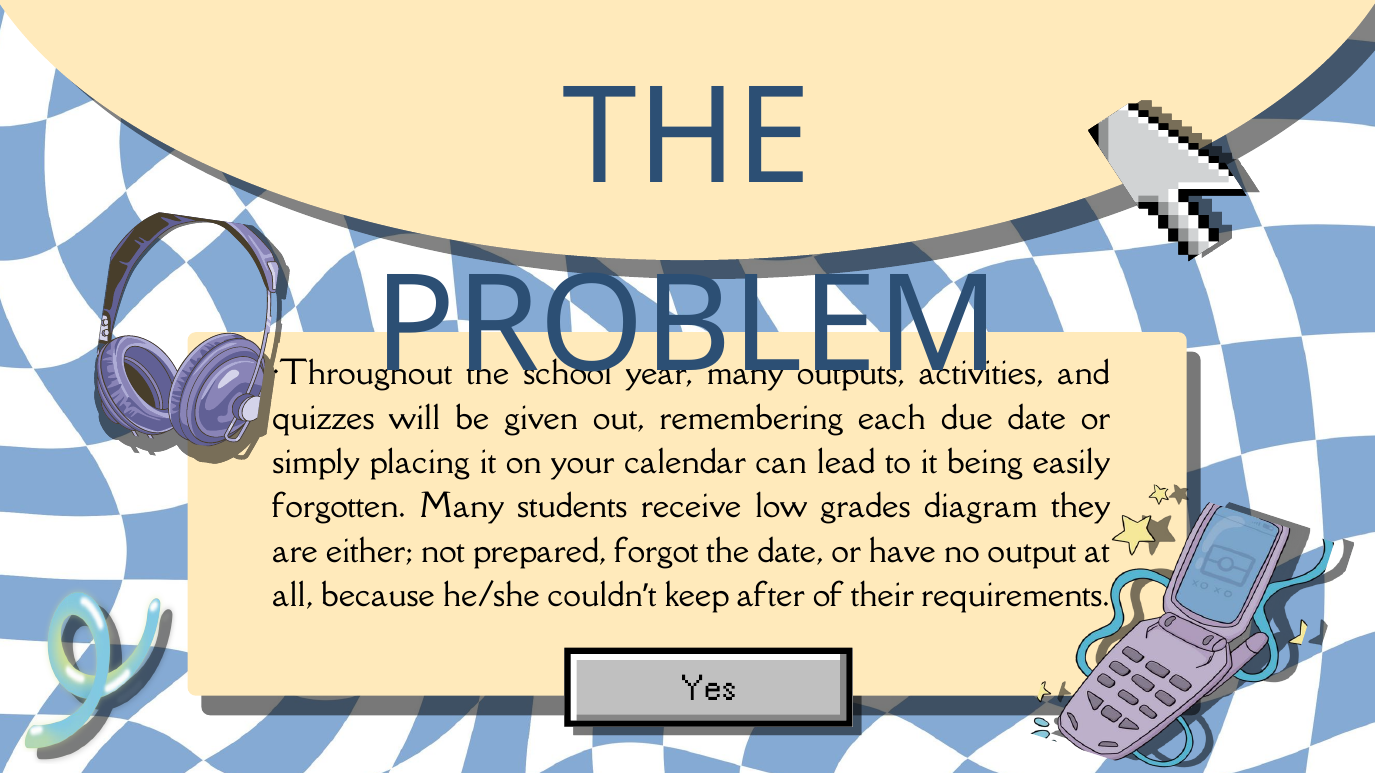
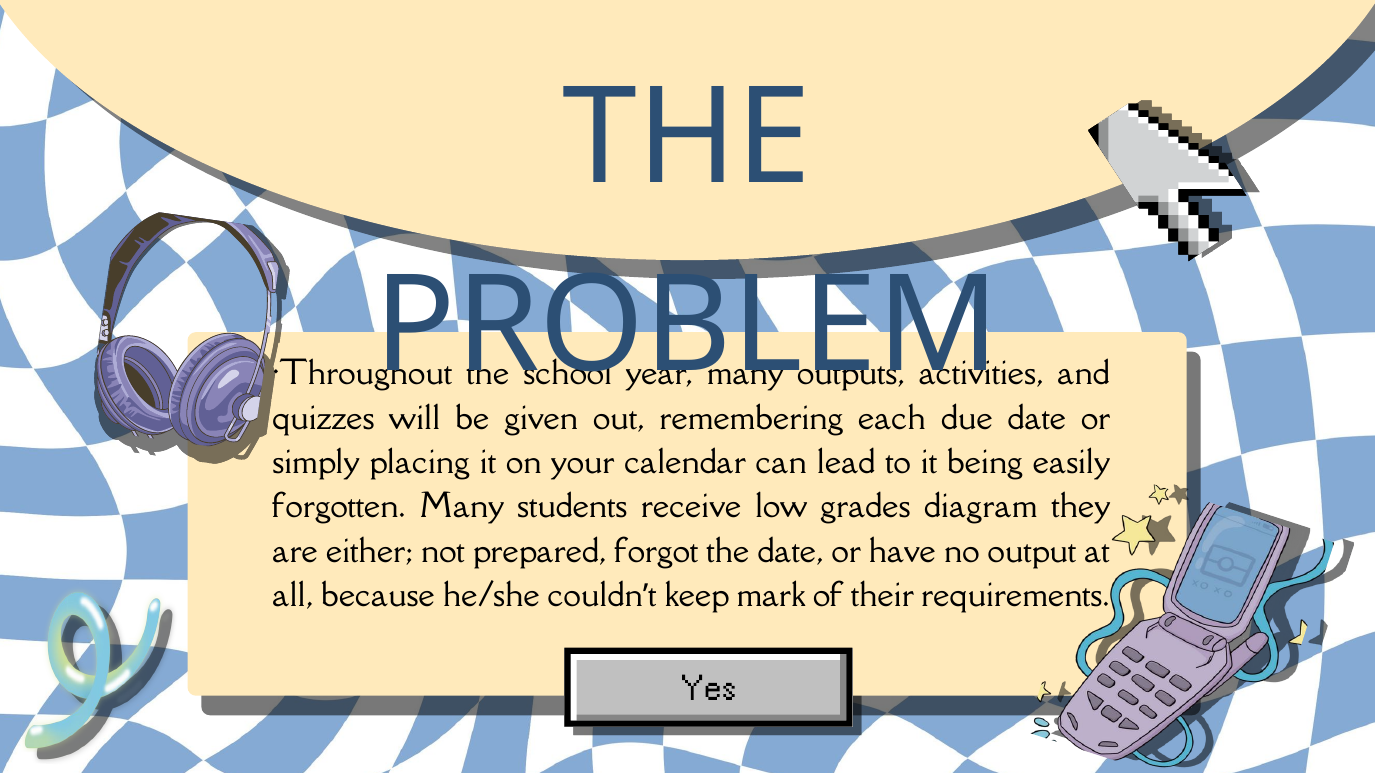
after: after -> mark (771, 597)
